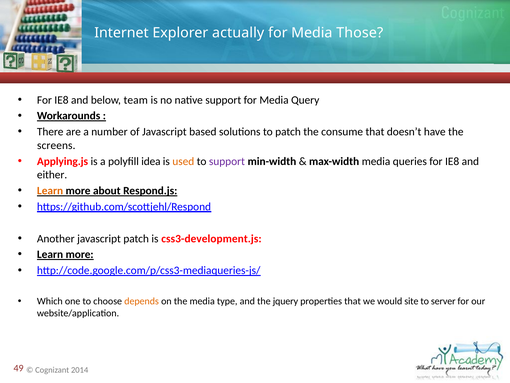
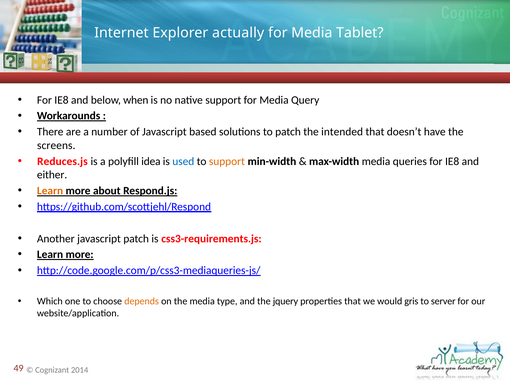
Those: Those -> Tablet (360, 33)
team: team -> when (136, 100)
consume: consume -> intended (342, 132)
Applying.js: Applying.js -> Reduces.js (62, 161)
used colour: orange -> blue (183, 161)
support colour: purple -> orange (227, 161)
css3-development.js: css3-development.js -> css3-requirements.js (211, 238)
site: site -> gris (411, 301)
